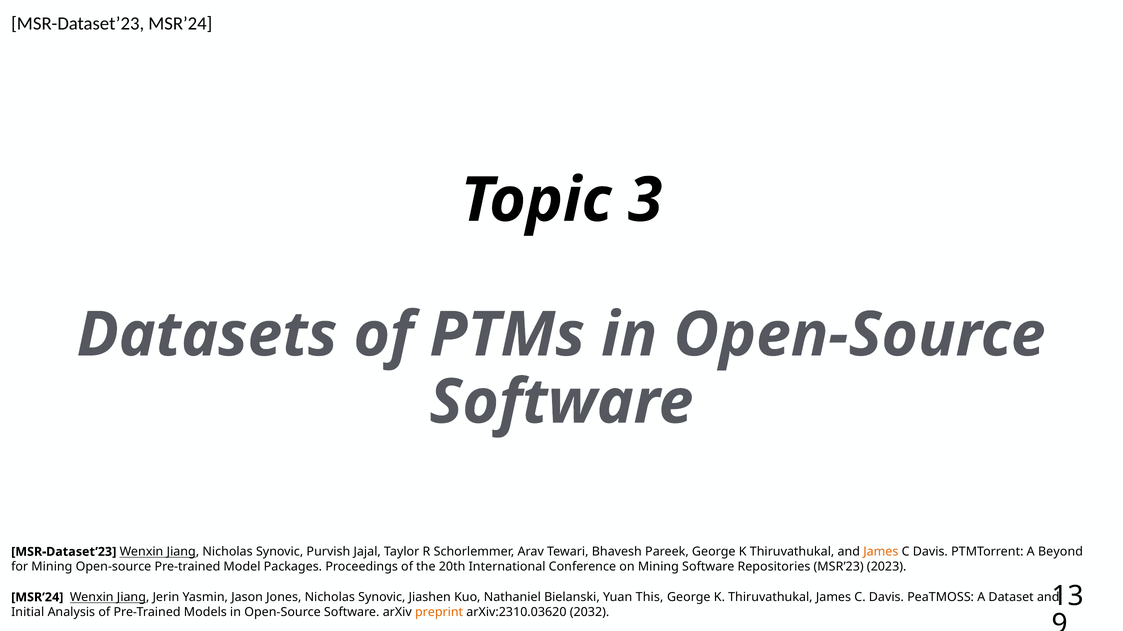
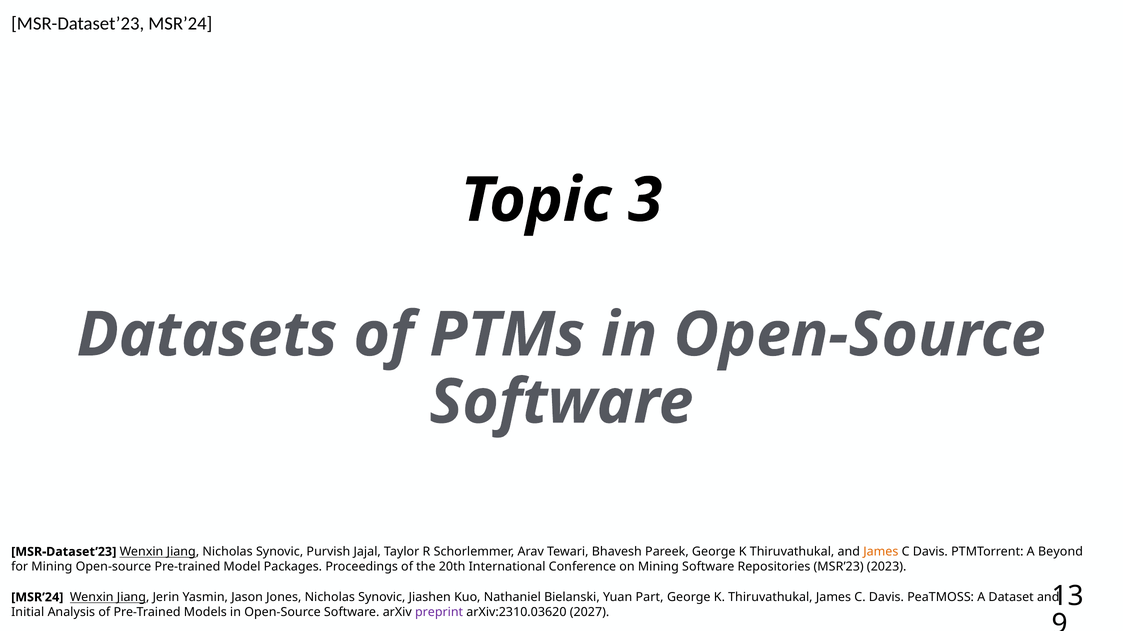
This: This -> Part (650, 598)
preprint colour: orange -> purple (439, 613)
2032: 2032 -> 2027 (590, 613)
